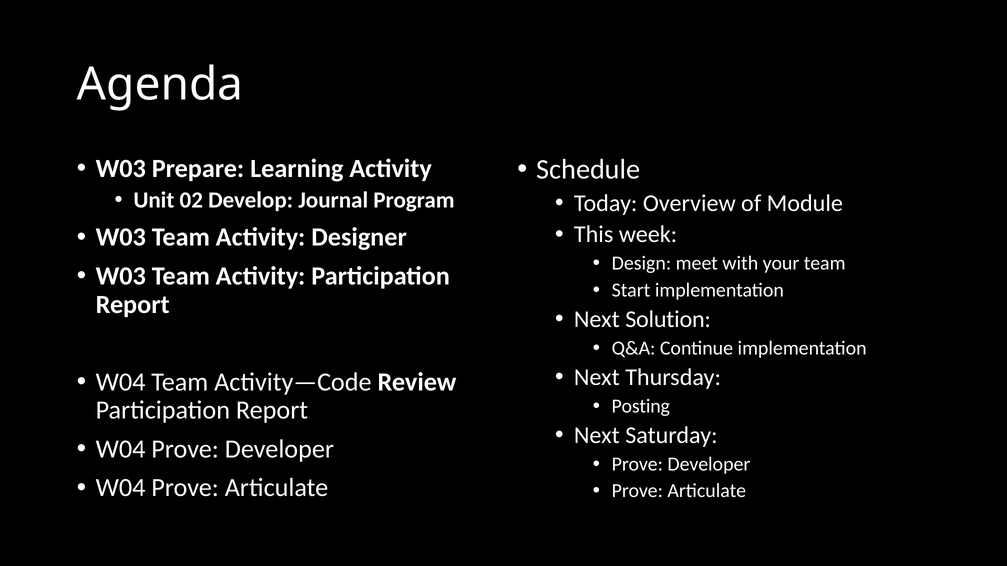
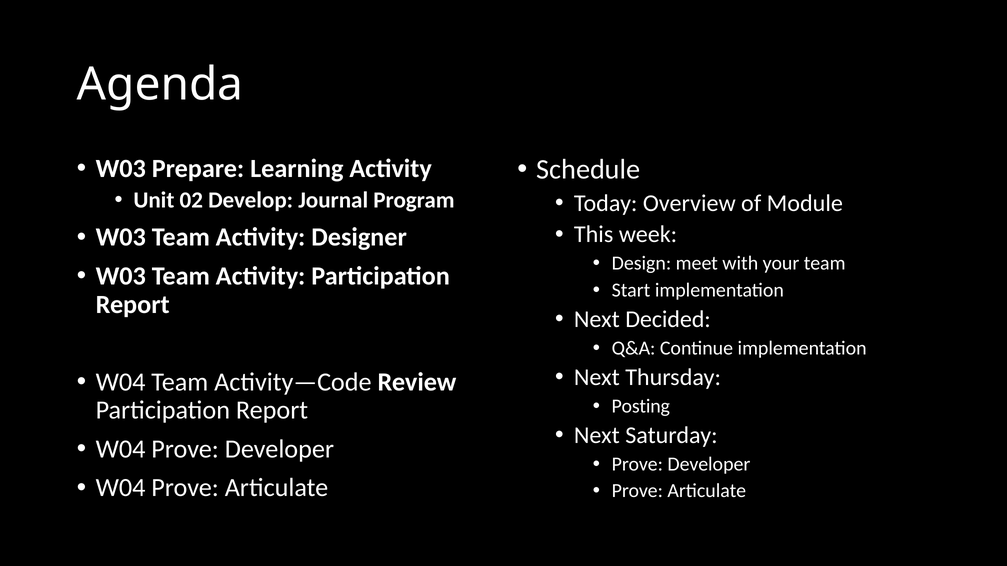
Solution: Solution -> Decided (668, 319)
